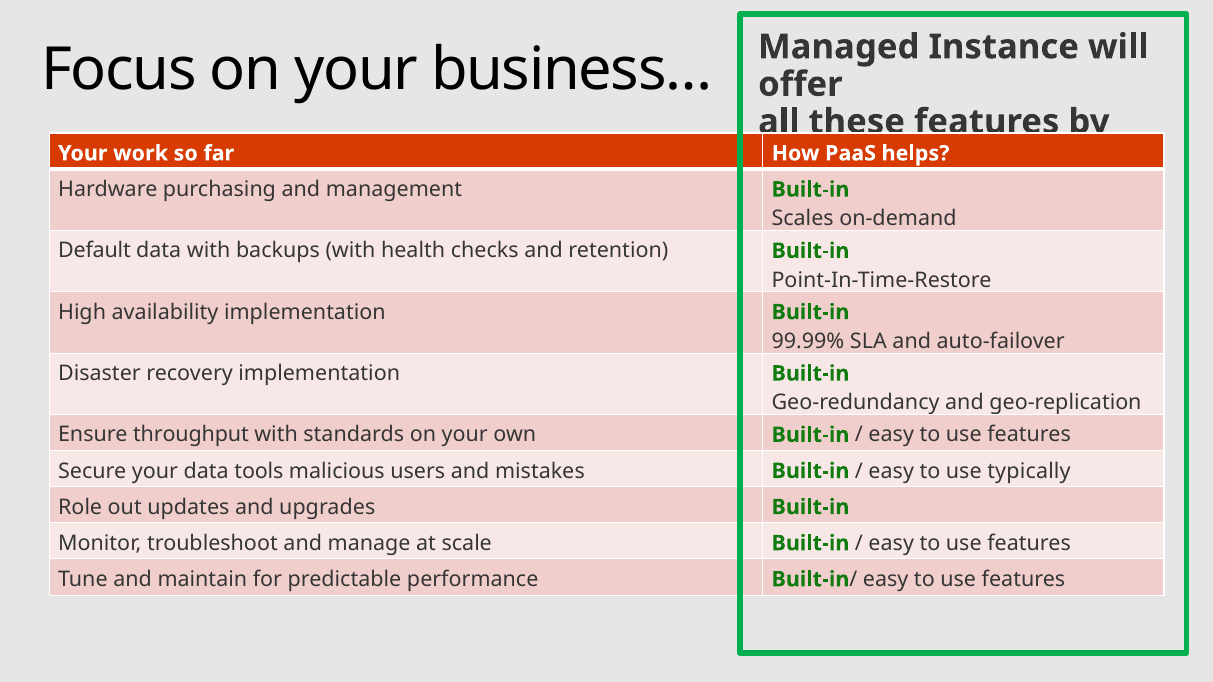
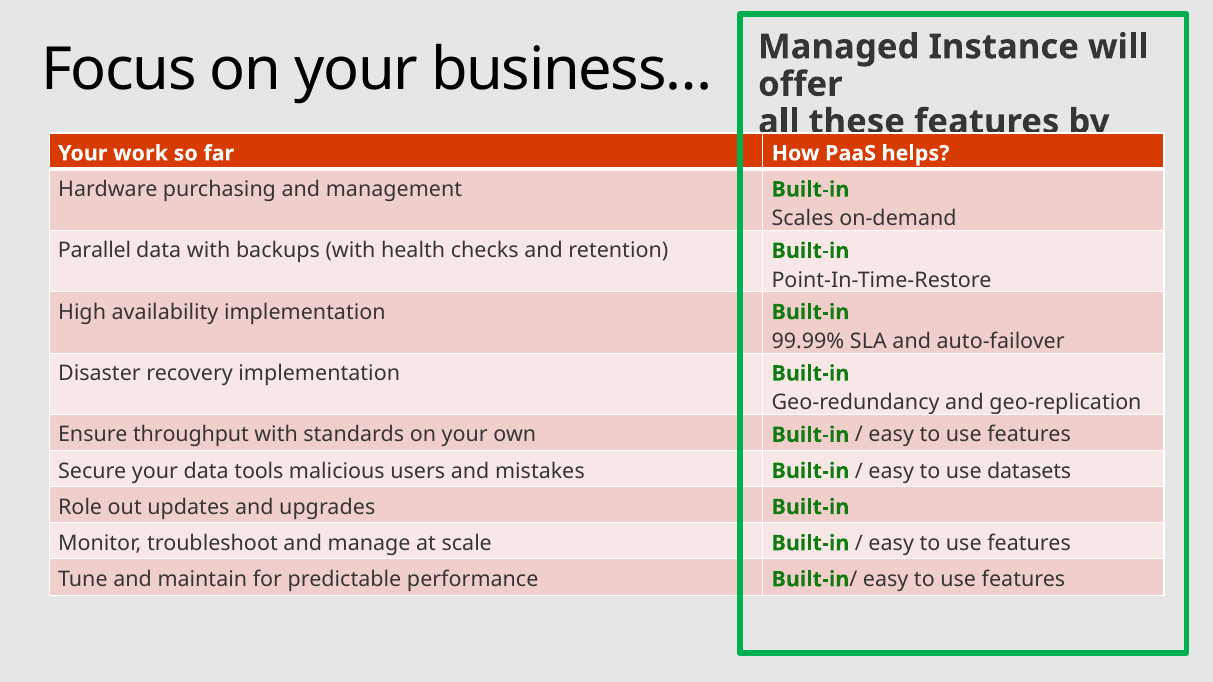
Default: Default -> Parallel (94, 251)
typically: typically -> datasets (1029, 471)
